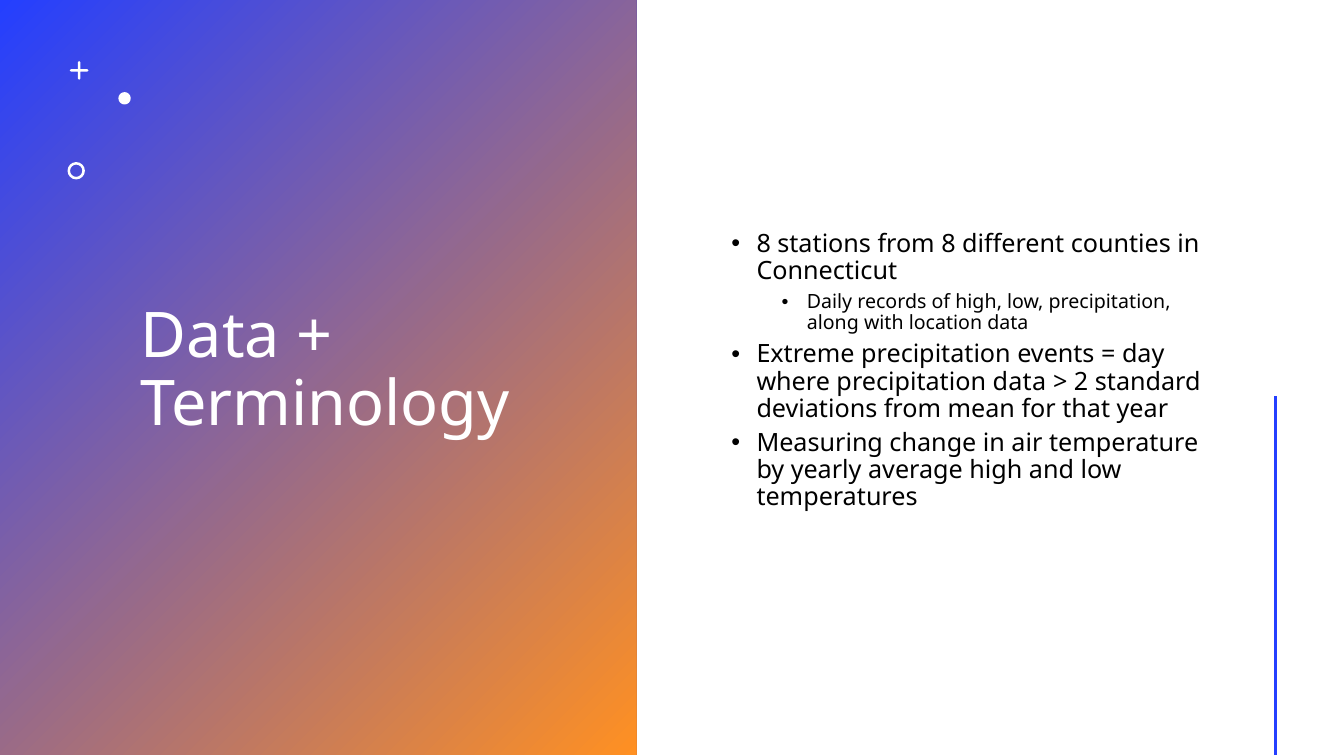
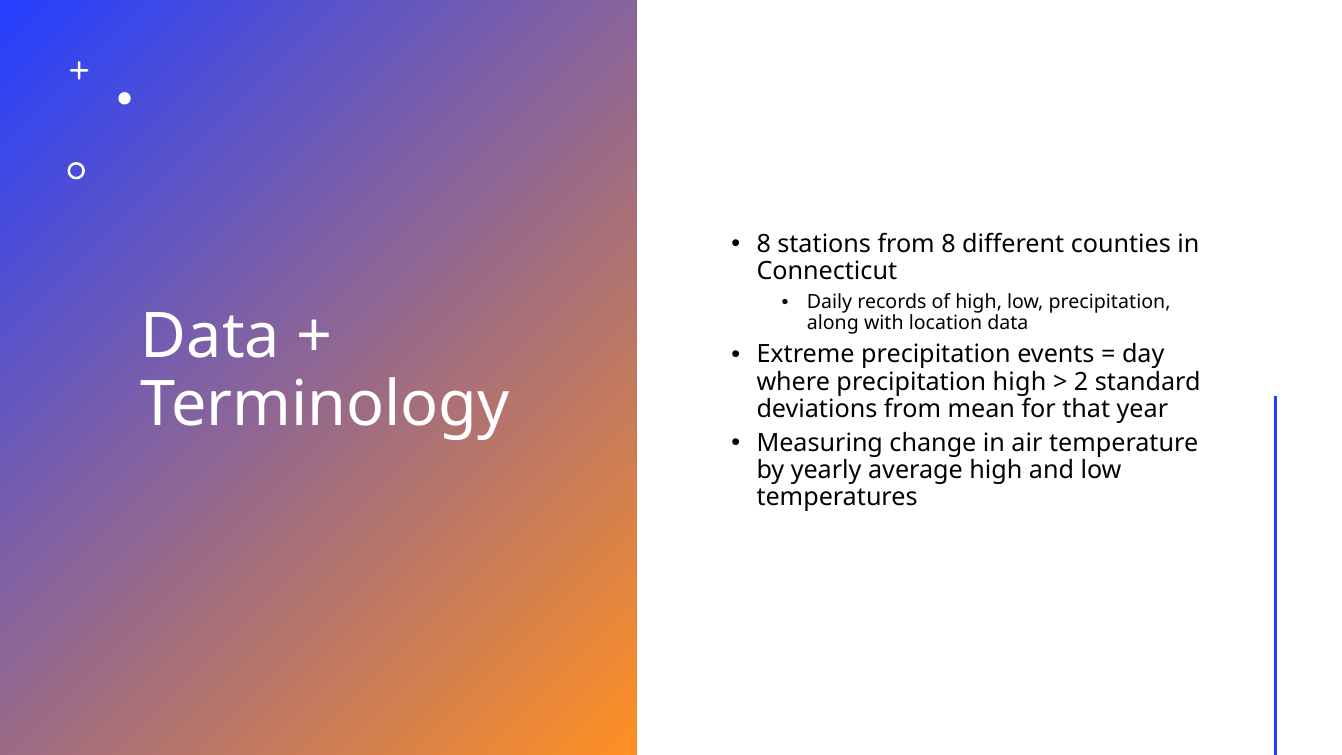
precipitation data: data -> high (1019, 382)
